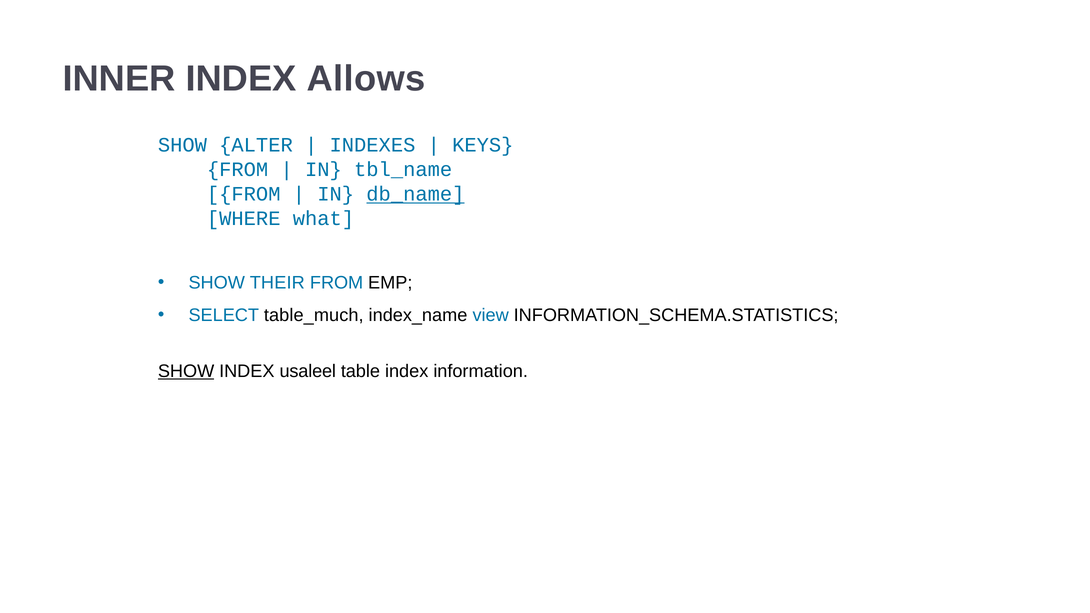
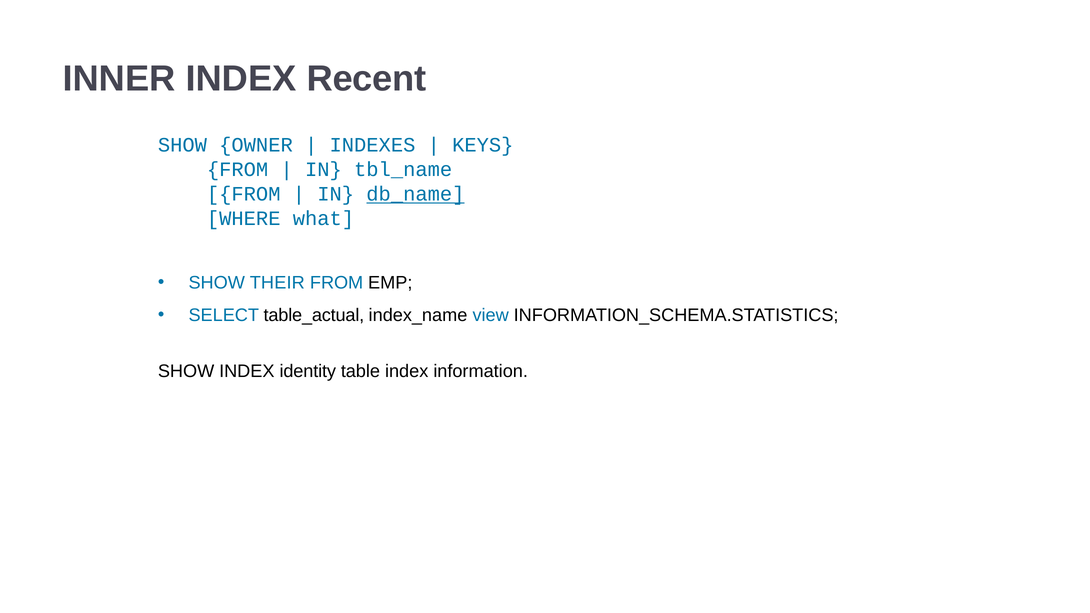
Allows: Allows -> Recent (366, 79)
ALTER: ALTER -> OWNER (256, 145)
table_much: table_much -> table_actual (314, 315)
SHOW underline: present -> none (186, 371)
usaleel: usaleel -> identity (308, 371)
